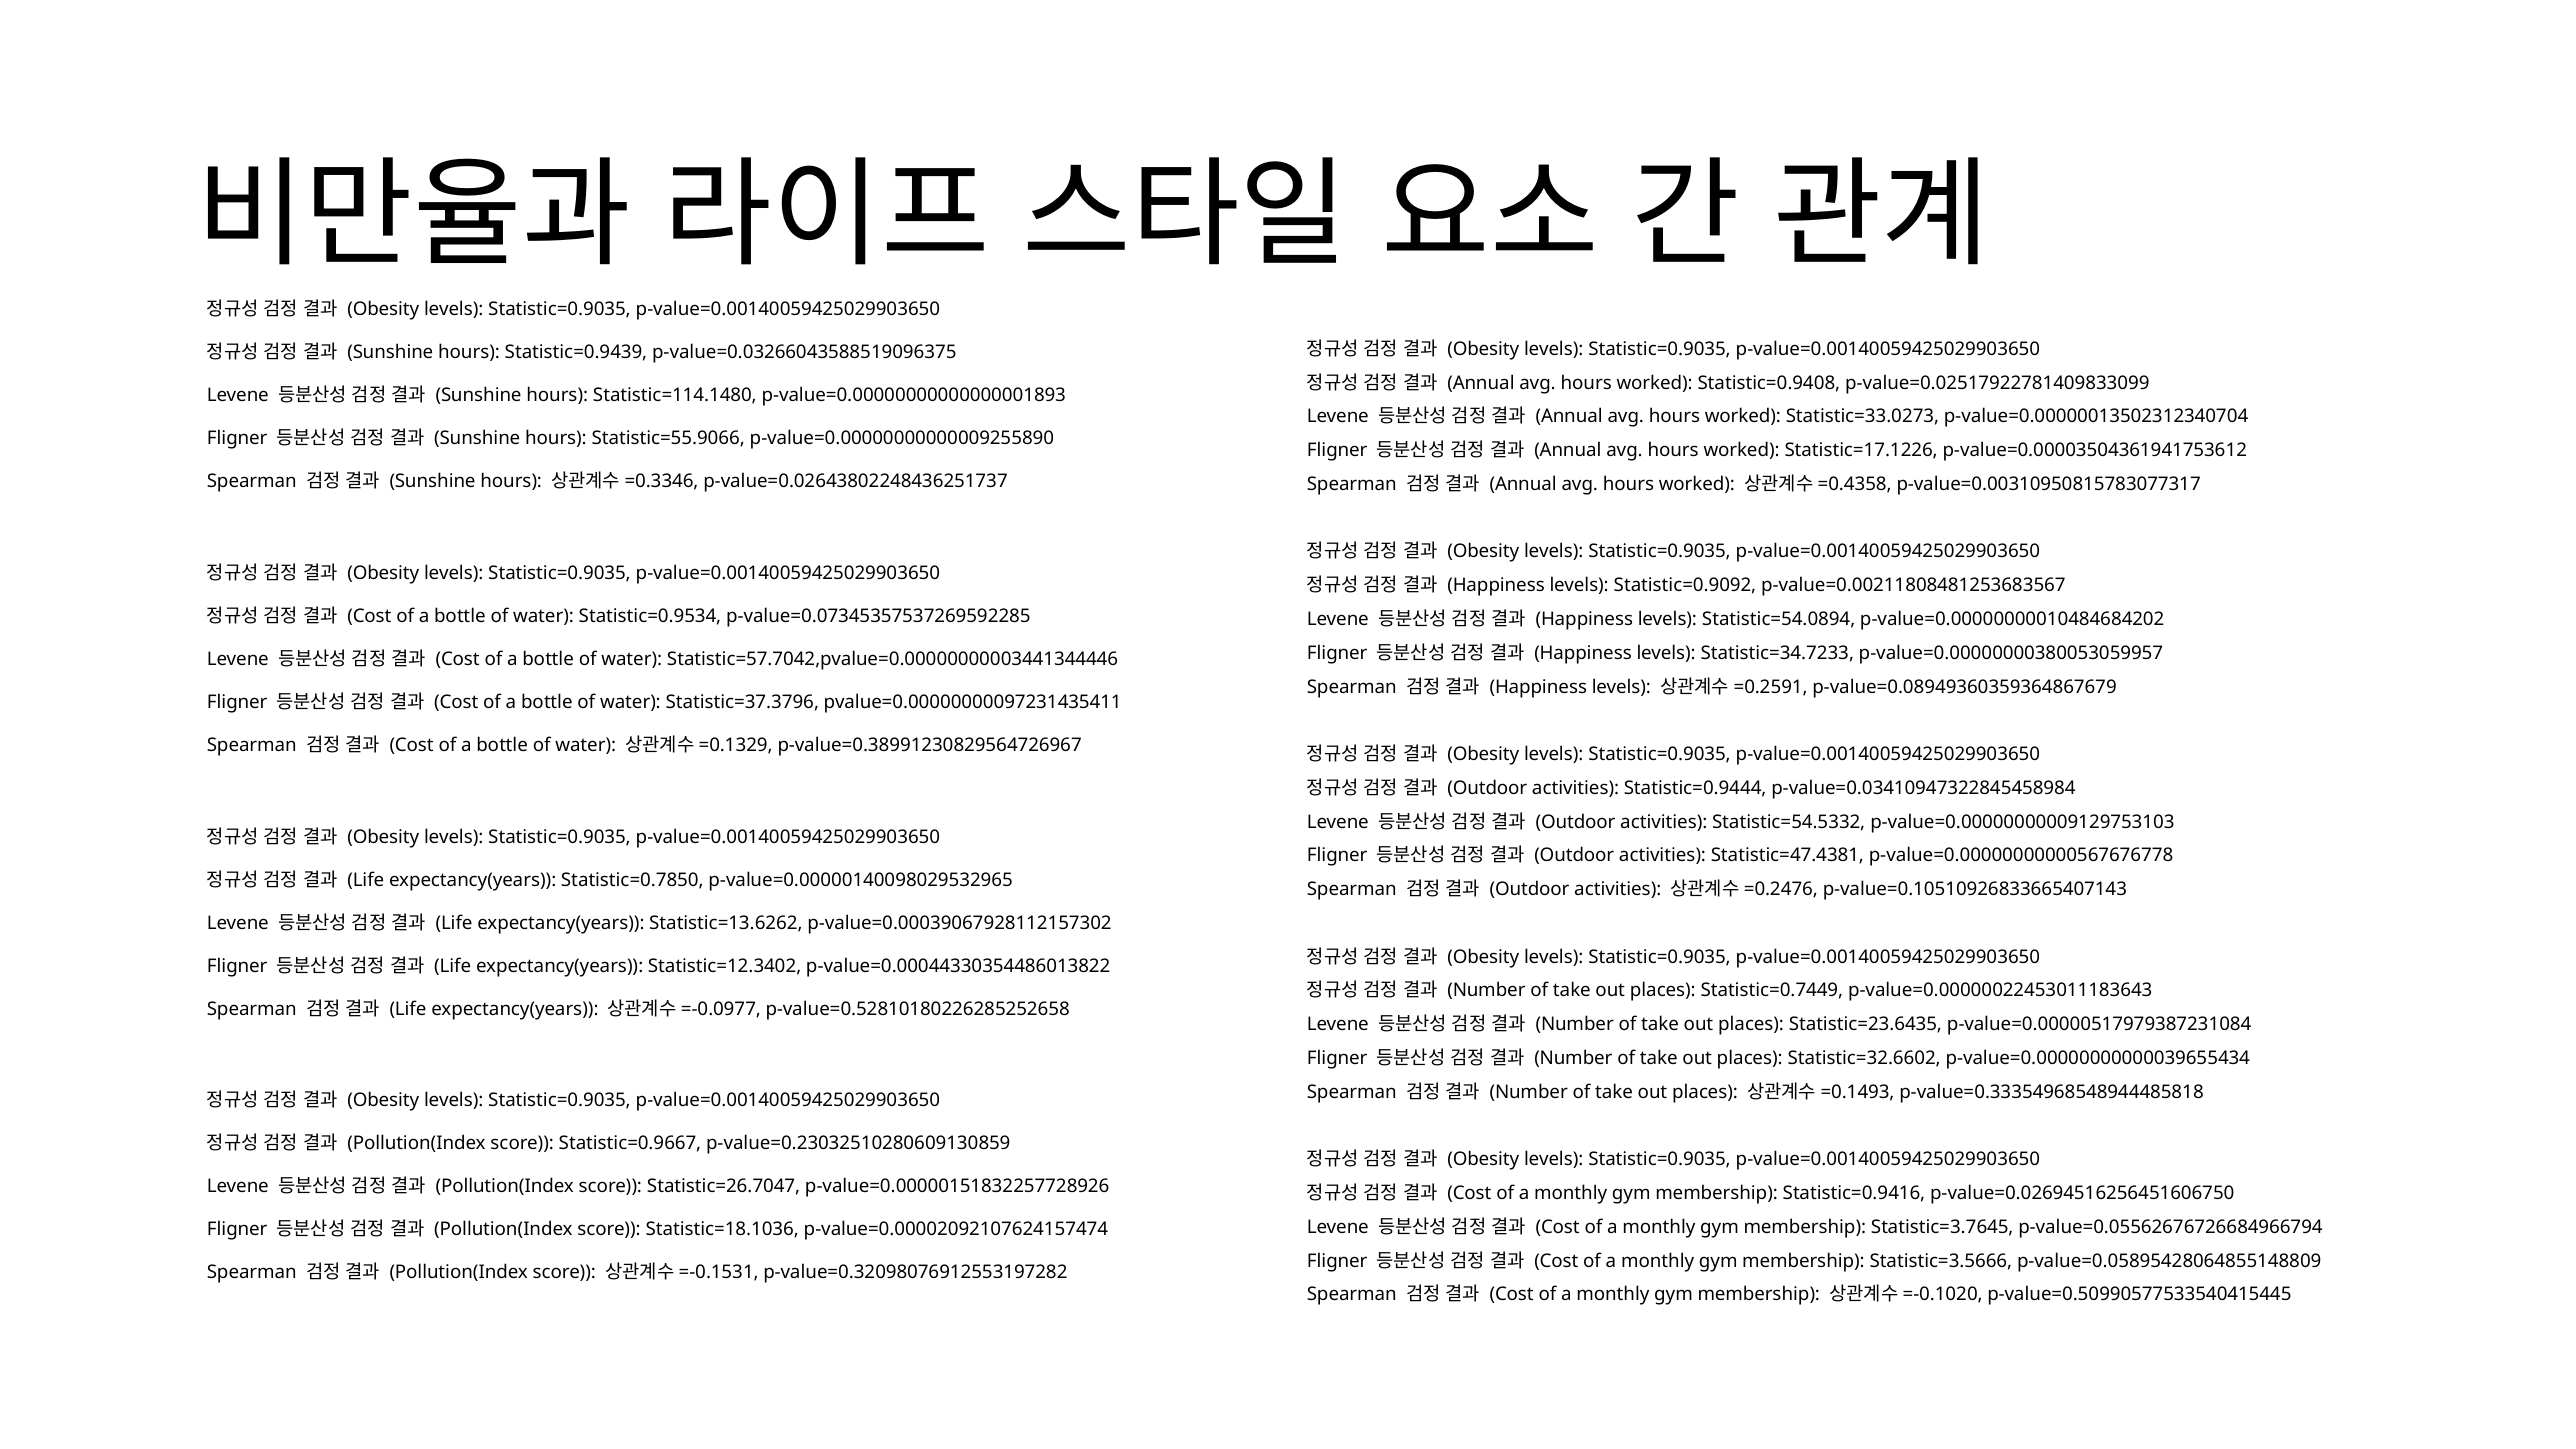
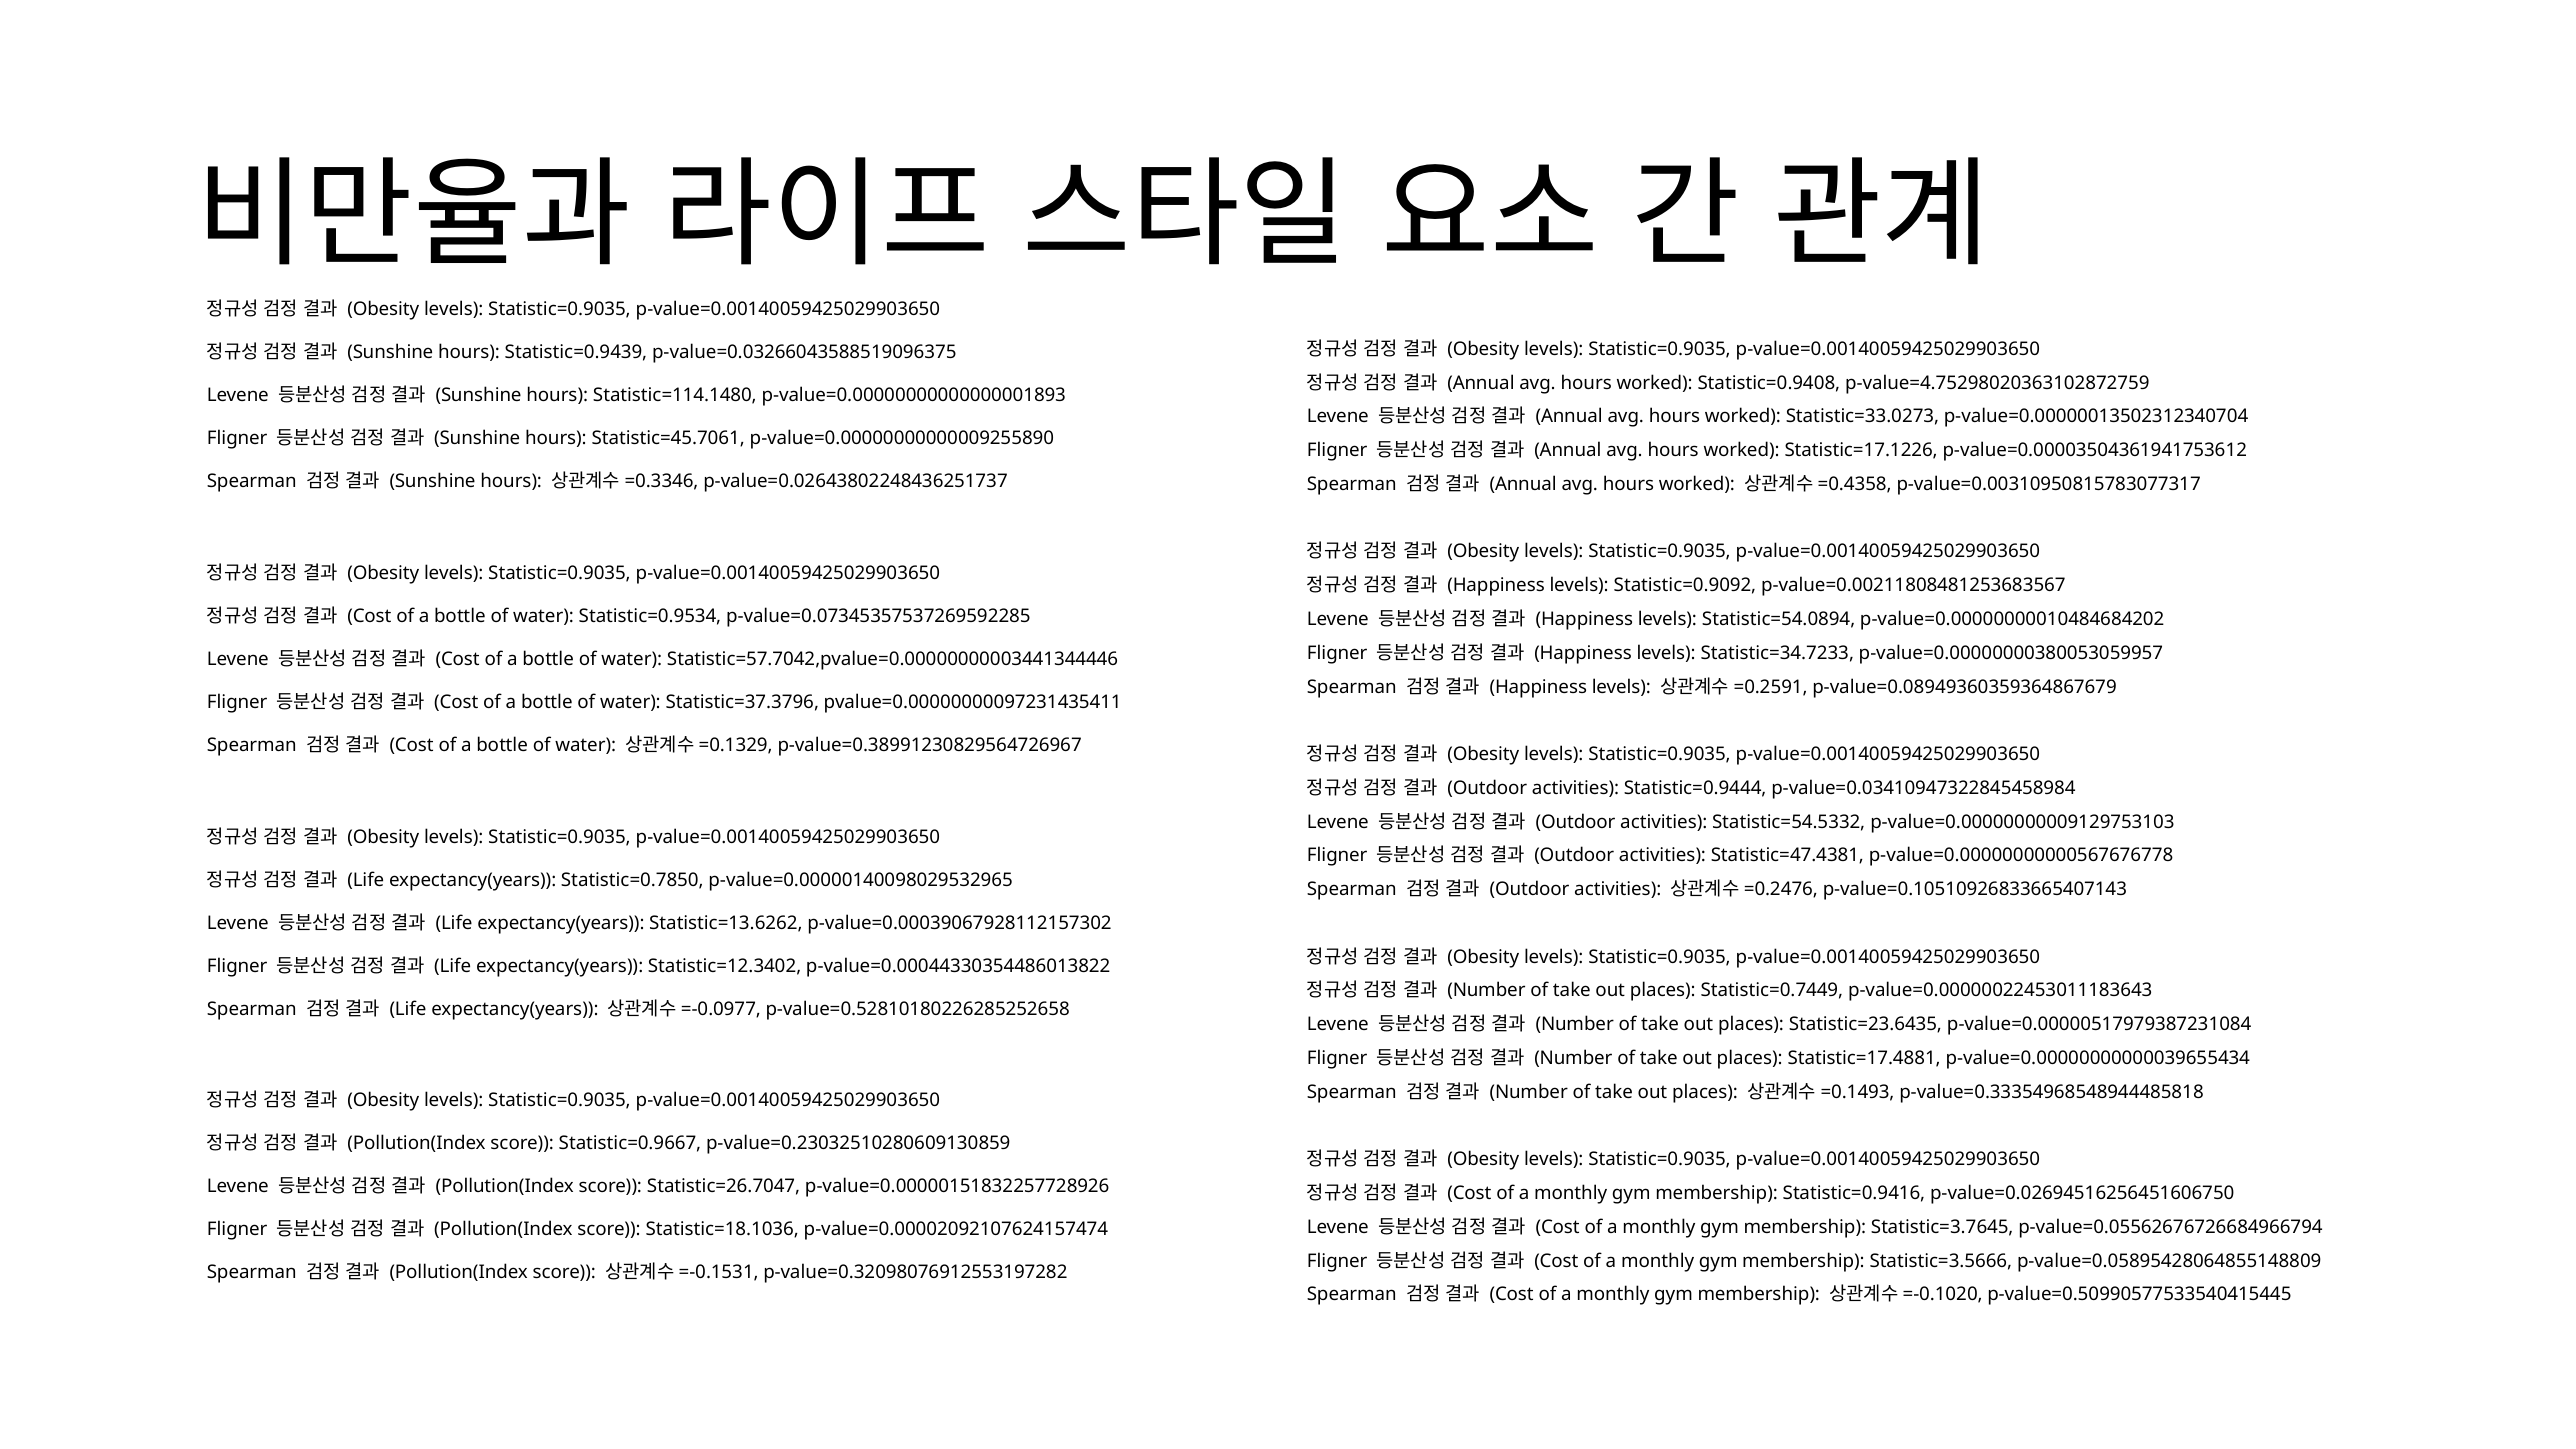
p-value=0.02517922781409833099: p-value=0.02517922781409833099 -> p-value=4.75298020363102872759 (1997, 383)
Statistic=55.9066: Statistic=55.9066 -> Statistic=45.7061 (668, 439)
Statistic=32.6602: Statistic=32.6602 -> Statistic=17.4881 (1864, 1058)
